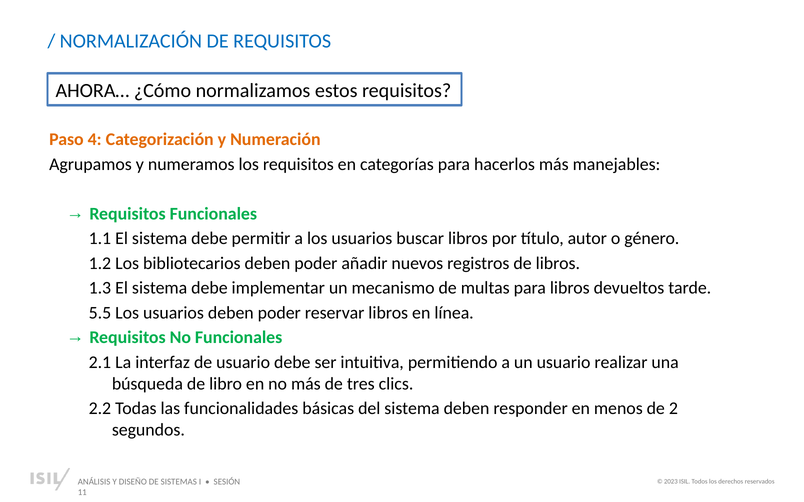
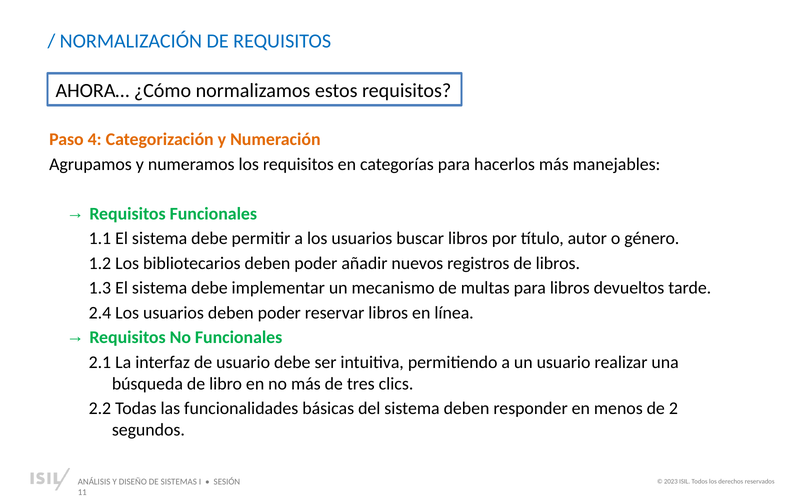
5.5: 5.5 -> 2.4 (100, 313)
